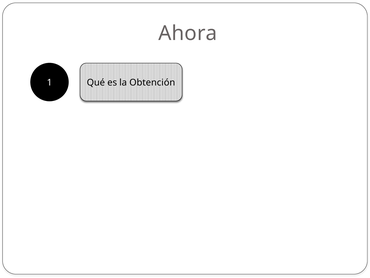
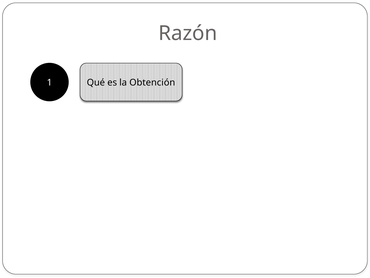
Ahora: Ahora -> Razón (188, 33)
